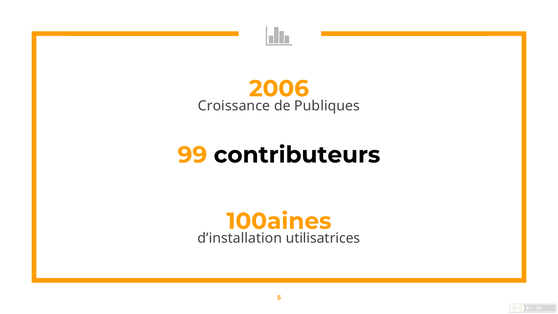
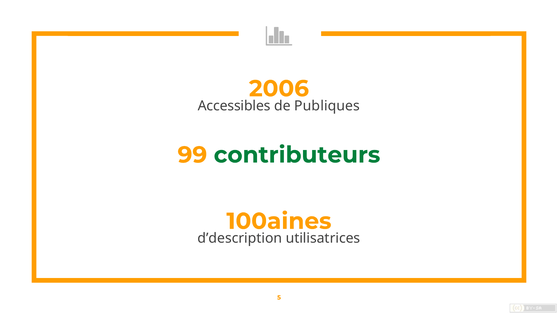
Croissance: Croissance -> Accessibles (234, 106)
contributeurs colour: black -> green (297, 155)
d’installation: d’installation -> d’description (240, 238)
